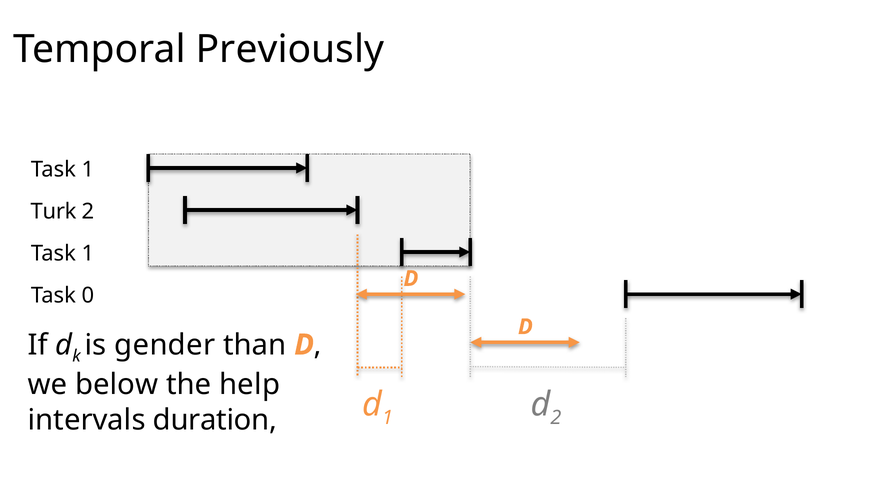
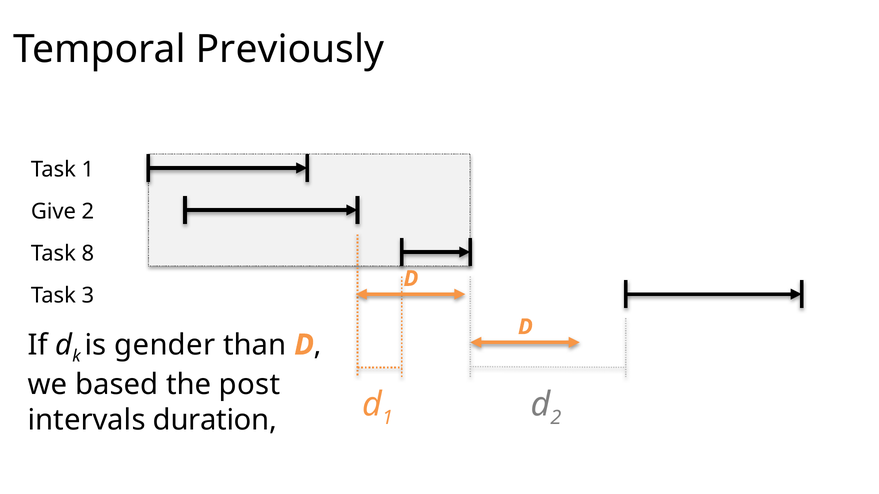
Turk: Turk -> Give (53, 212)
1: 1 -> 8 (88, 254)
0: 0 -> 3 (88, 296)
below: below -> based (117, 385)
help: help -> post (250, 385)
